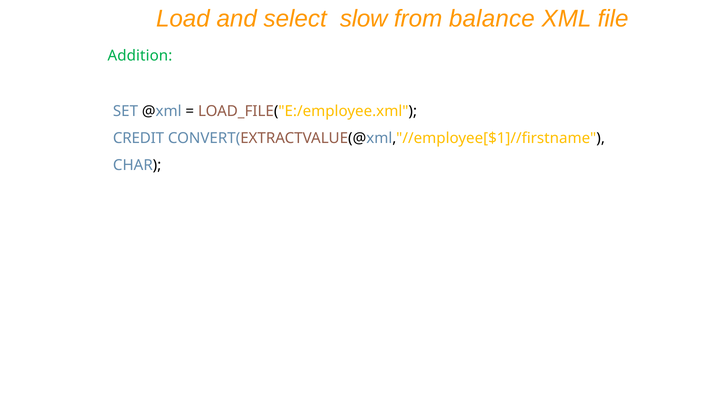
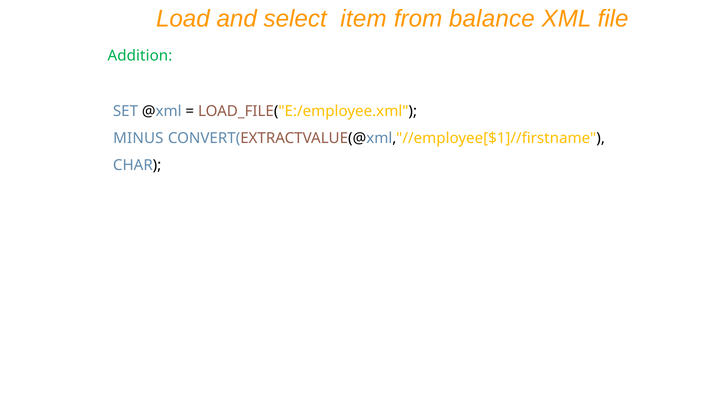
slow: slow -> item (364, 19)
CREDIT: CREDIT -> MINUS (138, 138)
